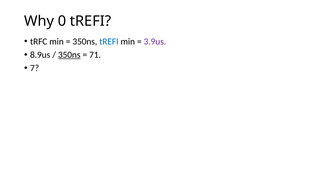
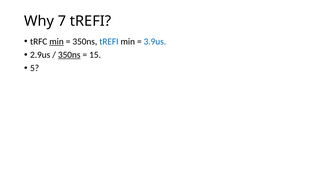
0: 0 -> 7 (62, 21)
min underline: none -> present (57, 42)
3.9us colour: purple -> blue (155, 42)
8.9us: 8.9us -> 2.9us (40, 55)
71: 71 -> 15 (95, 55)
7: 7 -> 5 (35, 68)
